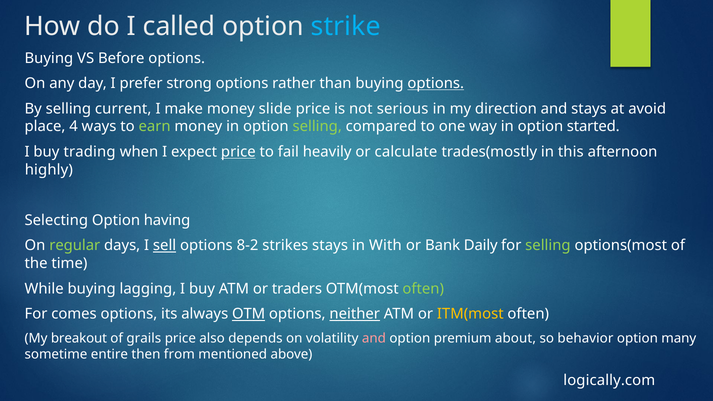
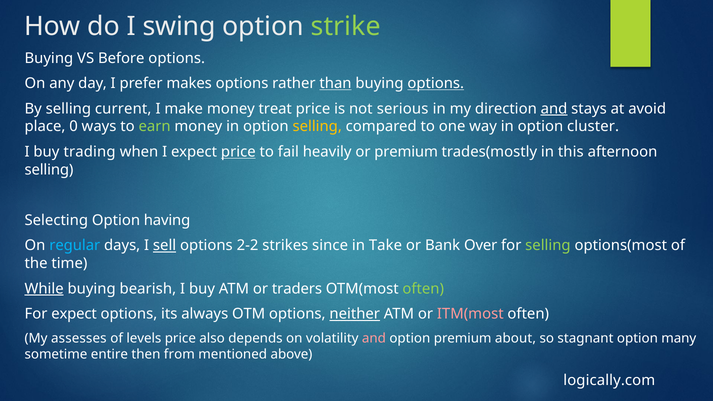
called: called -> swing (179, 26)
strike colour: light blue -> light green (346, 26)
strong: strong -> makes (189, 83)
than underline: none -> present (336, 83)
slide: slide -> treat (275, 109)
and underline: none -> present (554, 109)
4: 4 -> 0 (74, 127)
selling colour: light green -> yellow (317, 127)
started: started -> cluster (593, 127)
or calculate: calculate -> premium (406, 152)
highly: highly -> selling (49, 170)
regular colour: light green -> light blue (75, 246)
8-2: 8-2 -> 2-2 (248, 246)
strikes stays: stays -> since (330, 246)
With: With -> Take (385, 246)
Daily: Daily -> Over (481, 246)
While underline: none -> present (44, 289)
lagging: lagging -> bearish (148, 289)
For comes: comes -> expect (74, 314)
OTM underline: present -> none (249, 314)
ITM(most colour: yellow -> pink (470, 314)
breakout: breakout -> assesses (79, 338)
grails: grails -> levels (144, 338)
behavior: behavior -> stagnant (585, 338)
